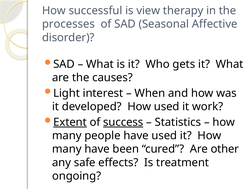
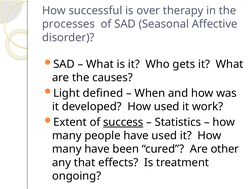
view: view -> over (148, 11)
interest: interest -> defined (103, 93)
Extent underline: present -> none (70, 122)
safe: safe -> that (85, 163)
